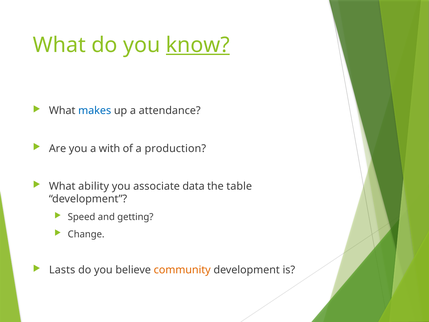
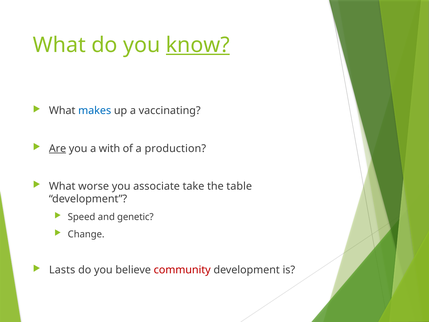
attendance: attendance -> vaccinating (170, 111)
Are underline: none -> present (58, 148)
ability: ability -> worse (94, 186)
data: data -> take (193, 186)
getting: getting -> genetic (135, 217)
community colour: orange -> red (182, 270)
